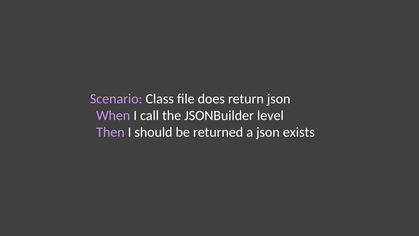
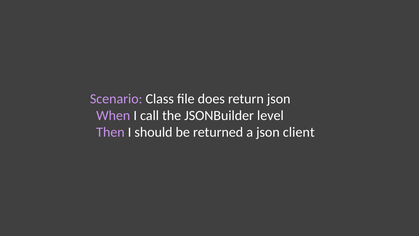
exists: exists -> client (299, 132)
